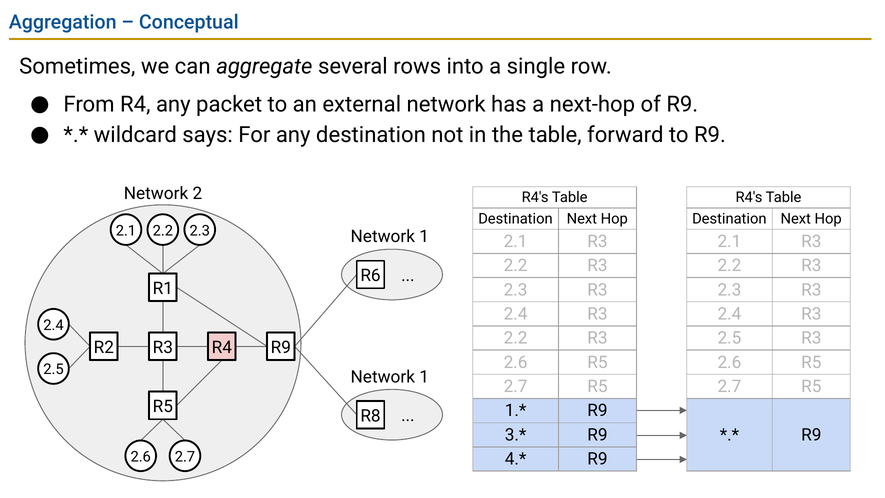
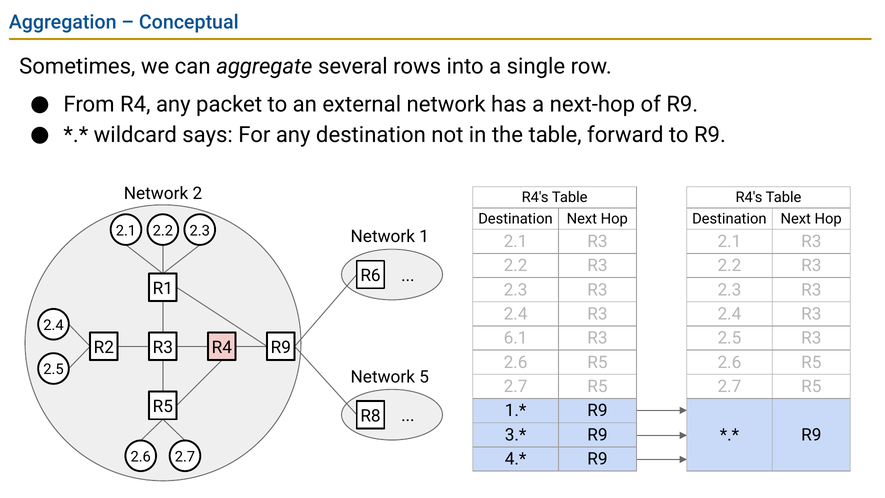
2.2: 2.2 -> 6.1 (516, 338)
1: 1 -> 5 (424, 377)
